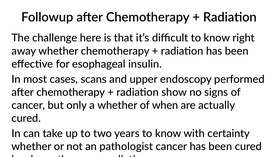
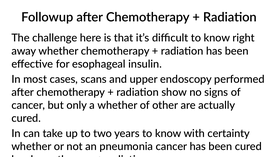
when: when -> other (165, 105)
pathologist: pathologist -> pneumonia (126, 147)
